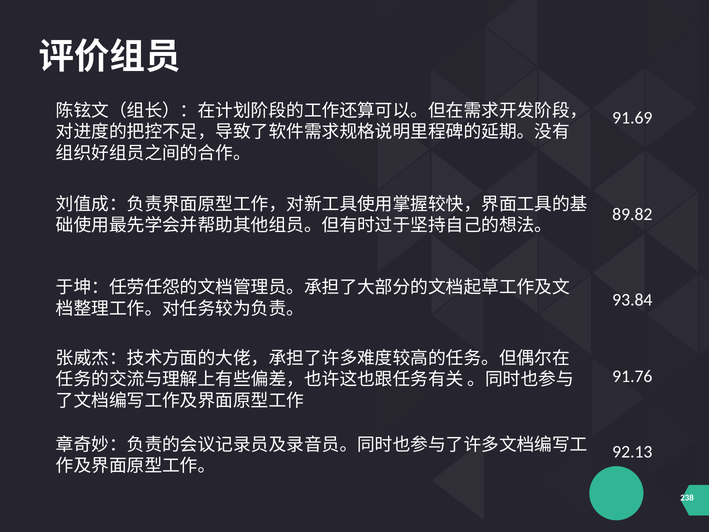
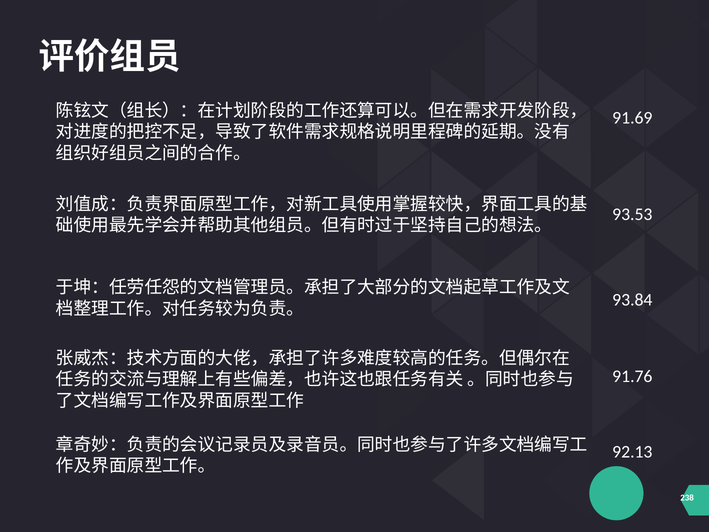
89.82: 89.82 -> 93.53 (632, 214)
